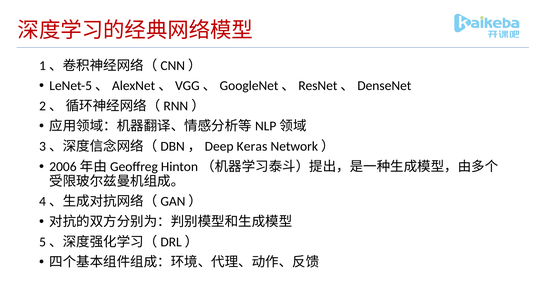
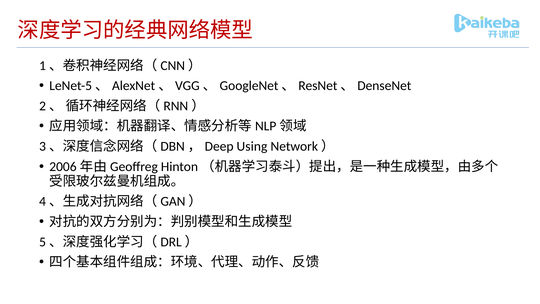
Keras: Keras -> Using (252, 146)
